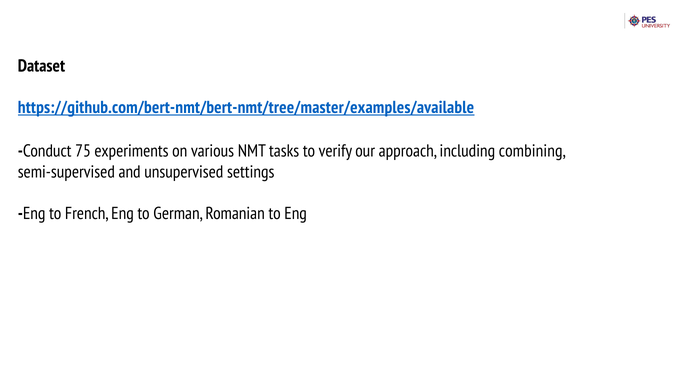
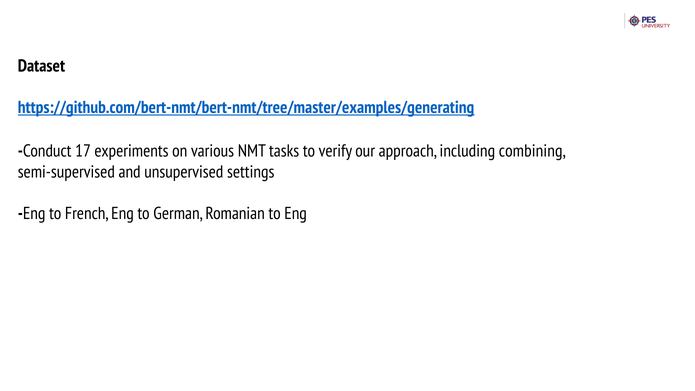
https://github.com/bert-nmt/bert-nmt/tree/master/examples/available: https://github.com/bert-nmt/bert-nmt/tree/master/examples/available -> https://github.com/bert-nmt/bert-nmt/tree/master/examples/generating (246, 108)
75: 75 -> 17 (83, 151)
